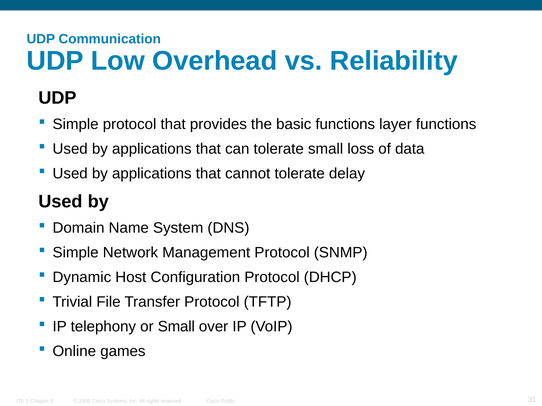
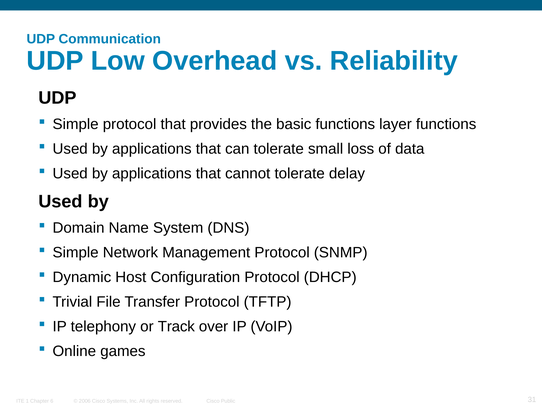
or Small: Small -> Track (176, 327)
